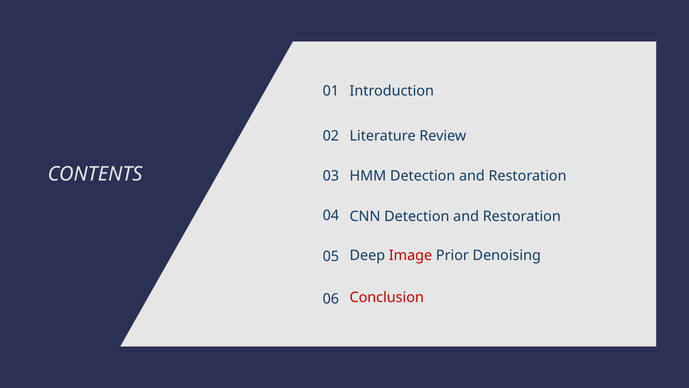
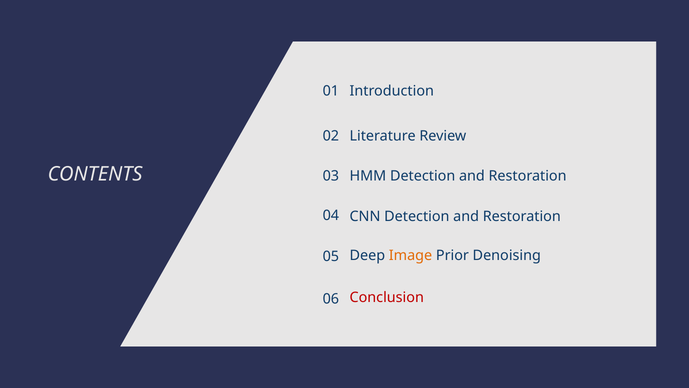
Image colour: red -> orange (411, 255)
